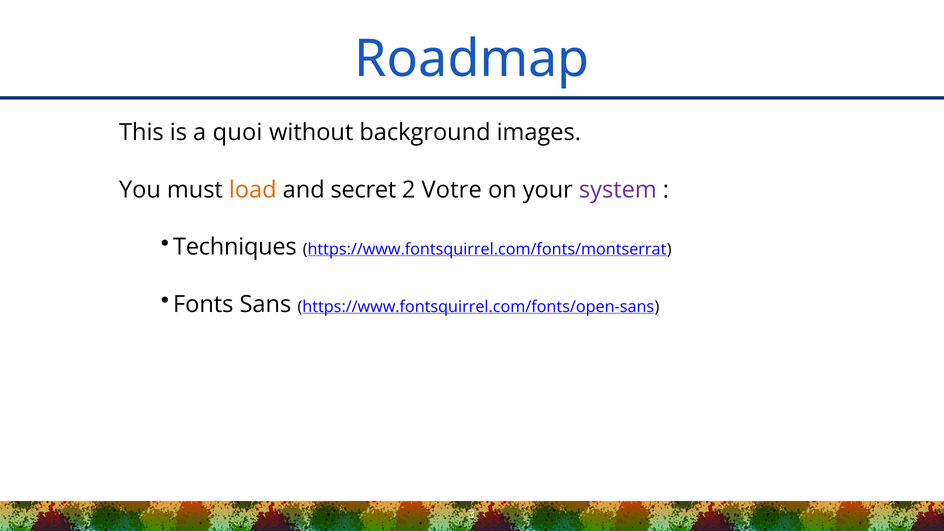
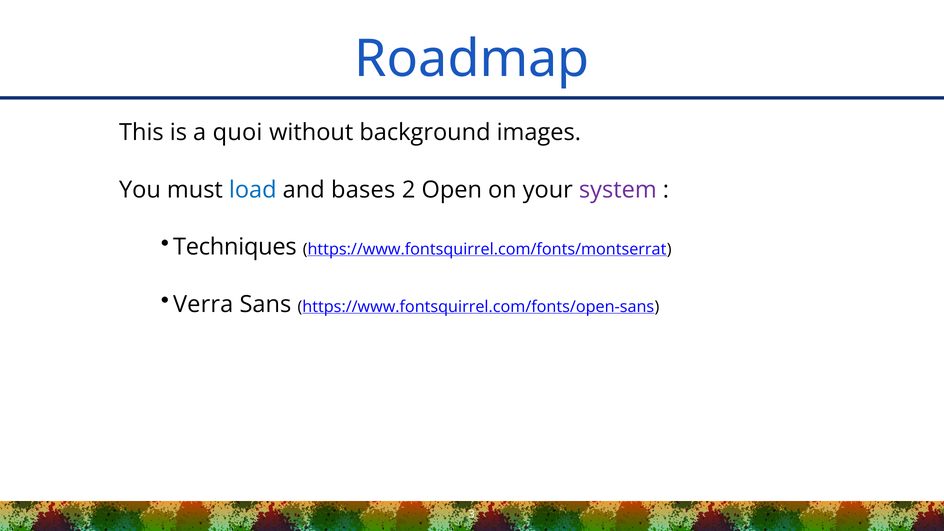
load colour: orange -> blue (253, 190)
secret: secret -> bases (363, 190)
Votre: Votre -> Open (452, 190)
Fonts: Fonts -> Verra (203, 304)
